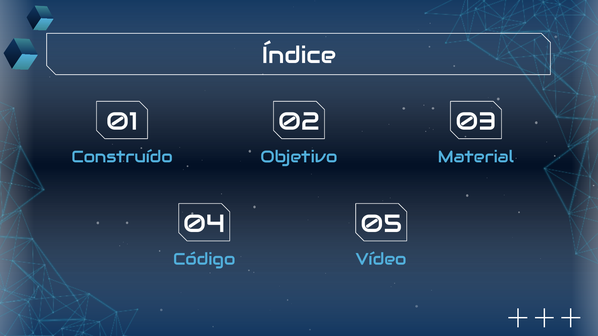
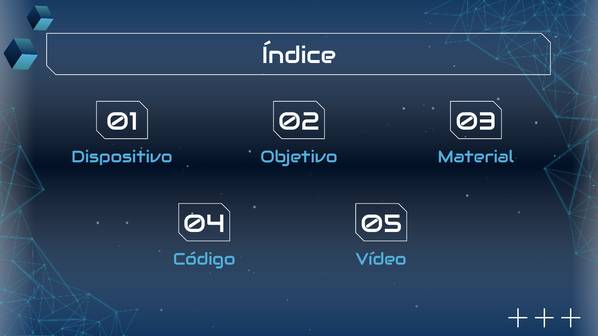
Construído: Construído -> Dispositivo (122, 157)
